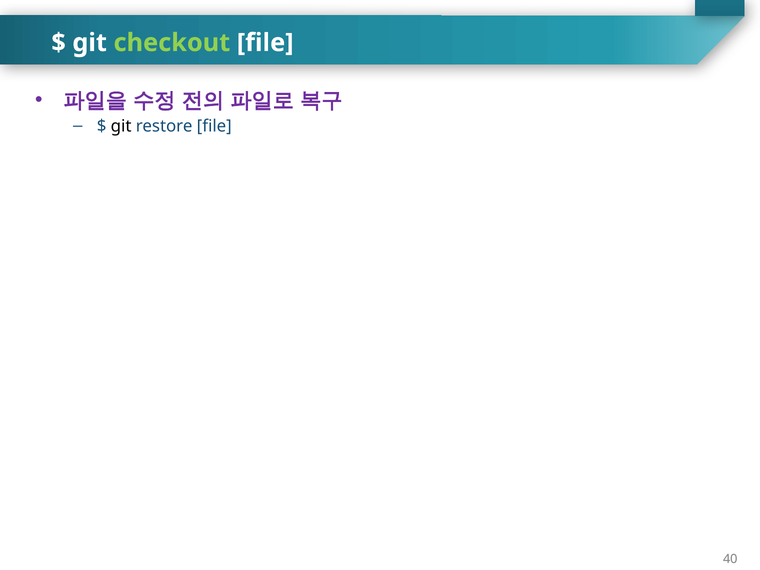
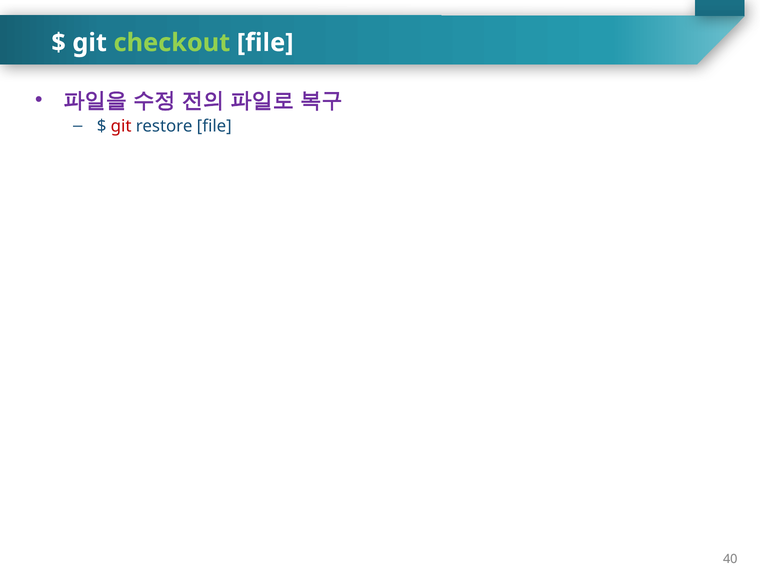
git colour: black -> red (121, 126)
